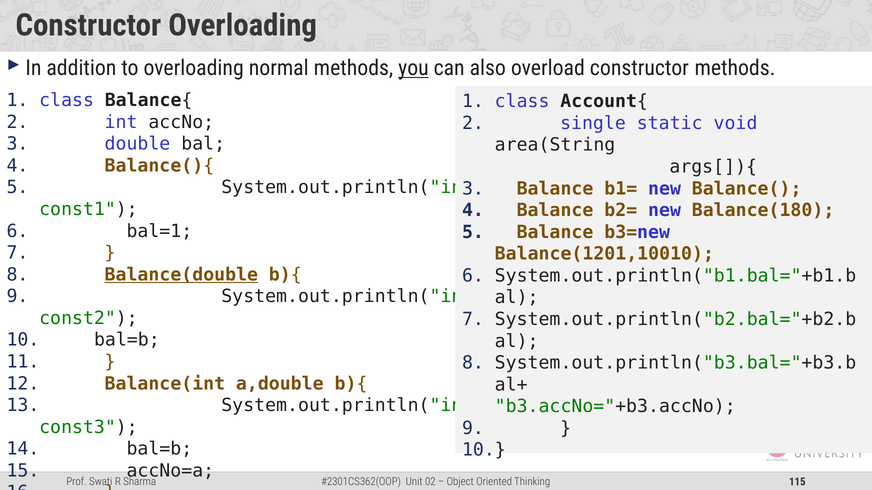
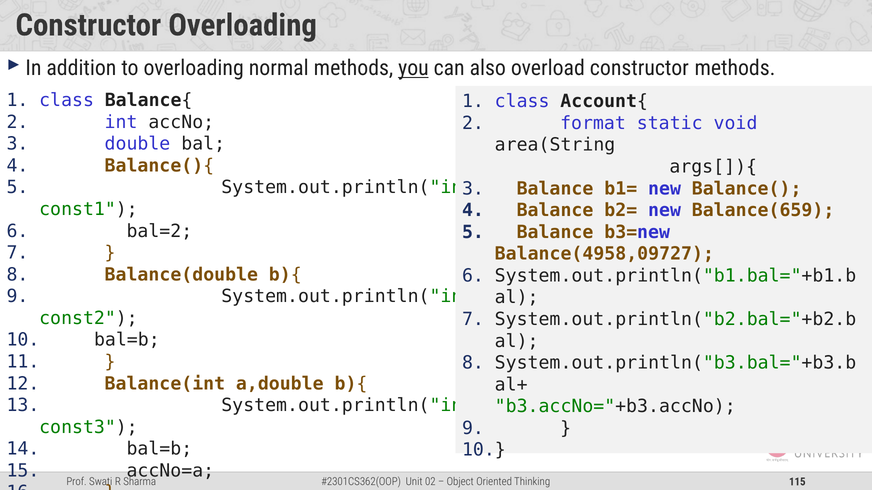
single: single -> format (593, 123)
Balance(180: Balance(180 -> Balance(659 (763, 211)
bal=1: bal=1 -> bal=2 (159, 231)
Balance(1201,10010: Balance(1201,10010 -> Balance(4958,09727 (604, 254)
Balance(double underline: present -> none (181, 275)
